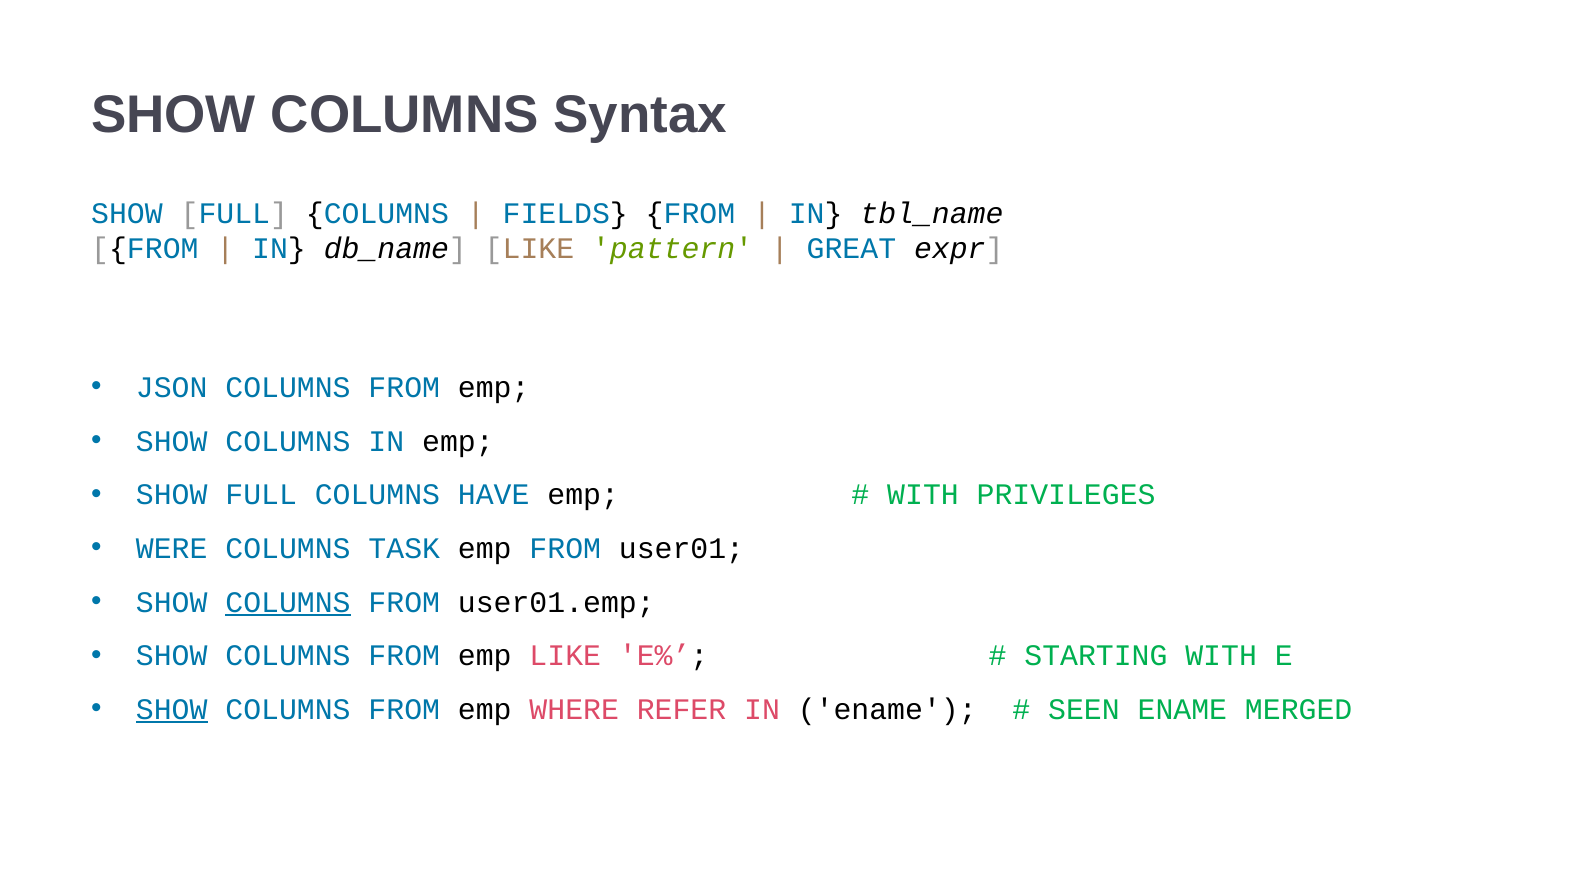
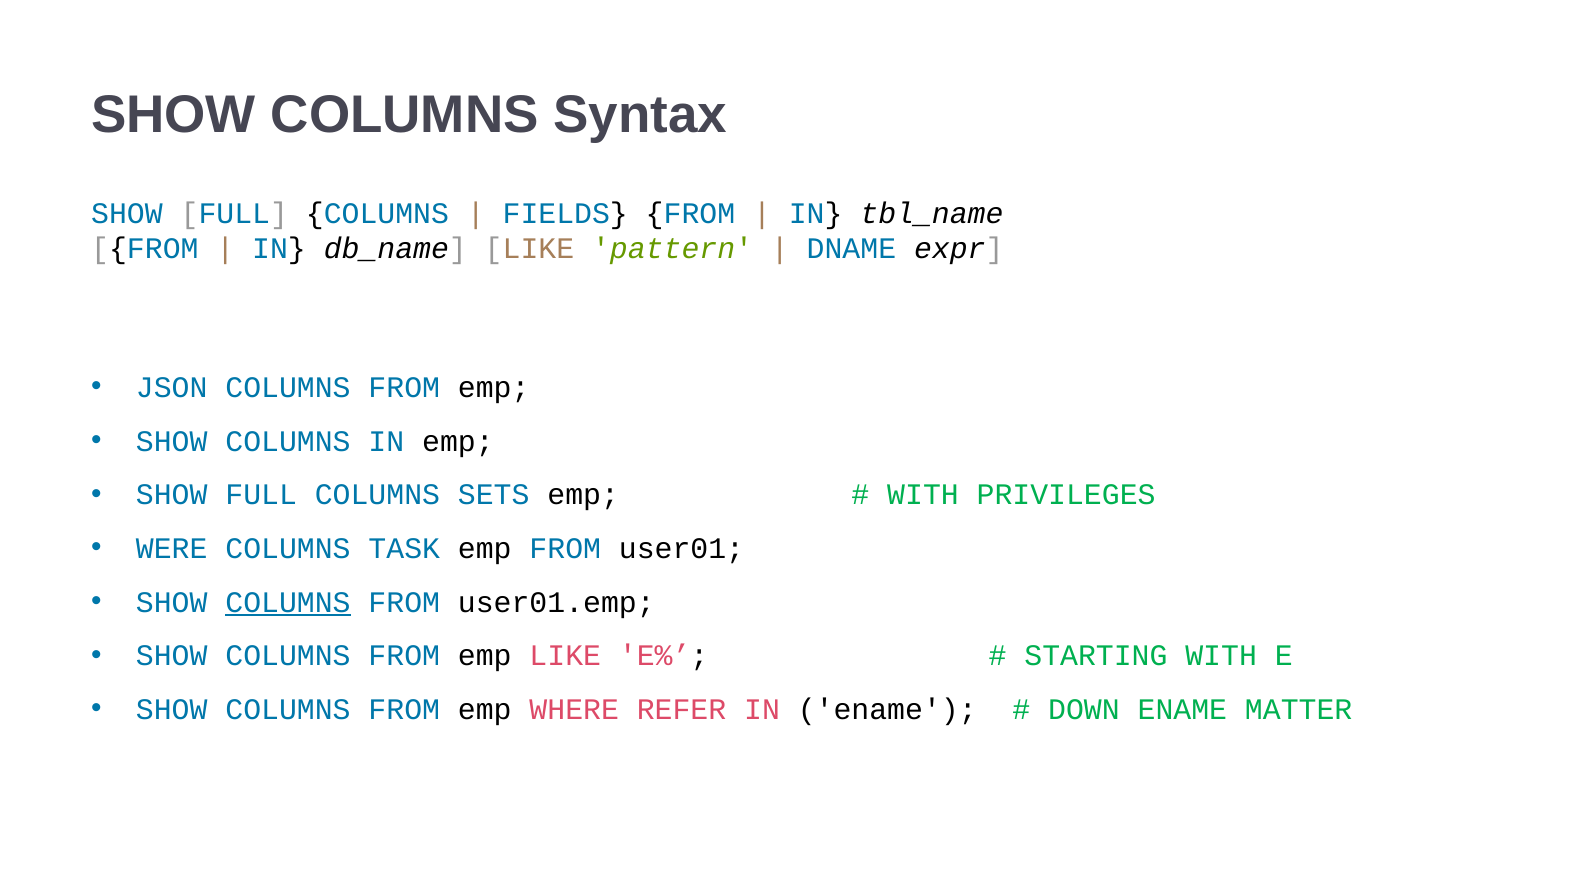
GREAT: GREAT -> DNAME (851, 249)
HAVE: HAVE -> SETS (494, 495)
SHOW underline: present -> none (172, 710)
SEEN: SEEN -> DOWN (1084, 710)
MERGED: MERGED -> MATTER (1299, 710)
